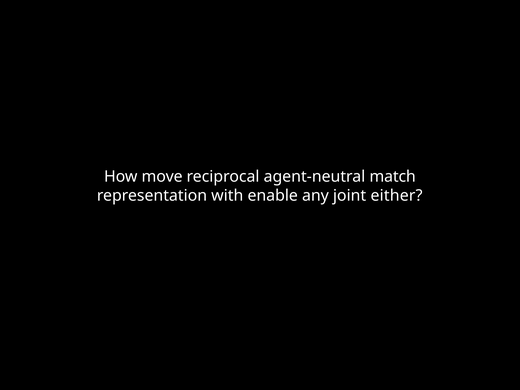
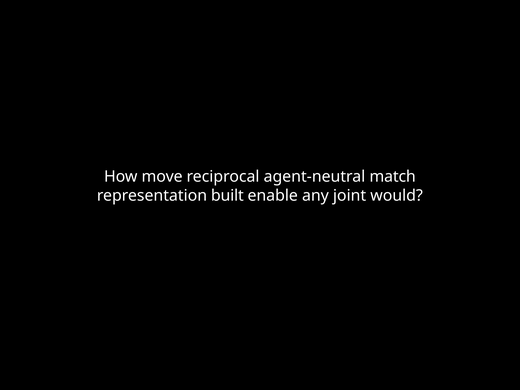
with: with -> built (227, 196)
either: either -> would (397, 196)
